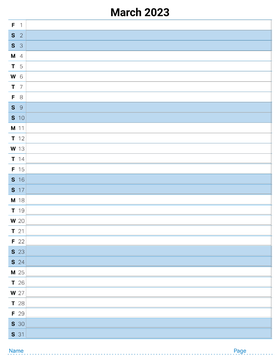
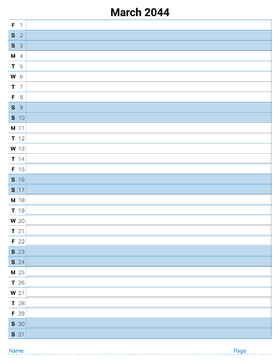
2023: 2023 -> 2044 (157, 12)
